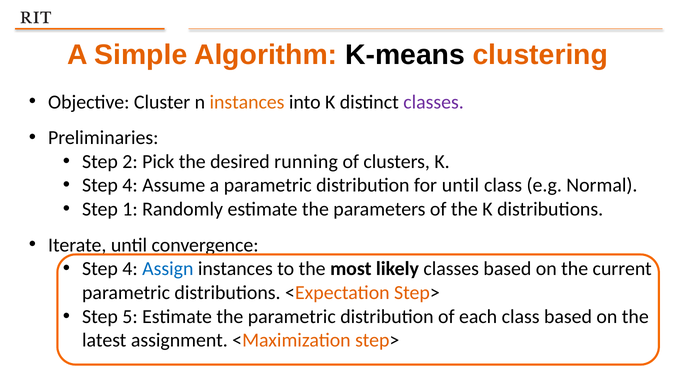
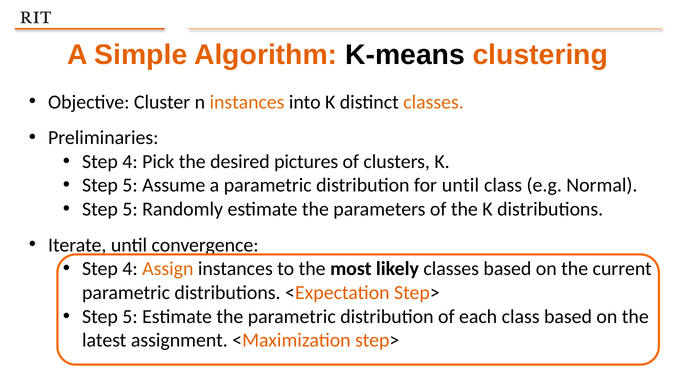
classes colour: purple -> orange (434, 102)
2: 2 -> 4 (130, 162)
running: running -> pictures (306, 162)
4: 4 -> 5 (130, 185)
1: 1 -> 5 (130, 209)
Assign colour: blue -> orange (168, 269)
